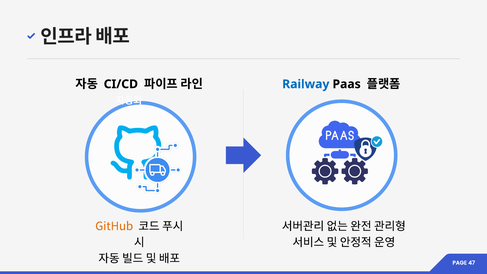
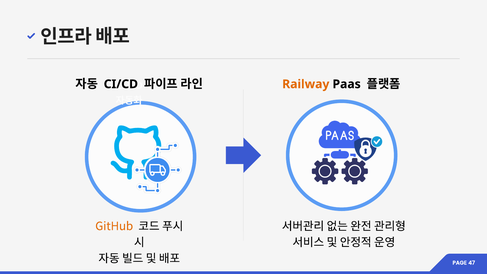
Railway colour: blue -> orange (306, 84)
